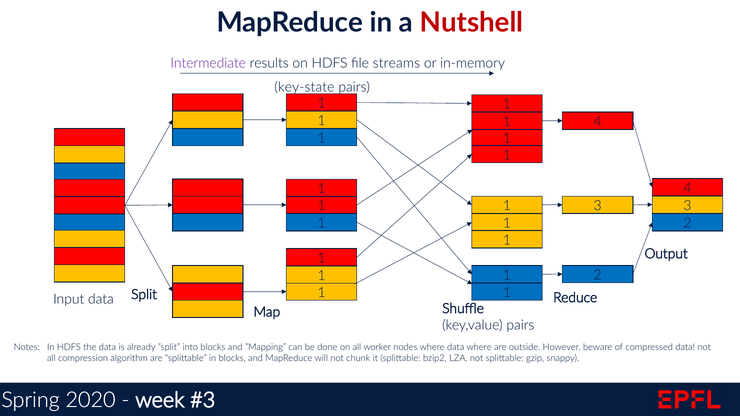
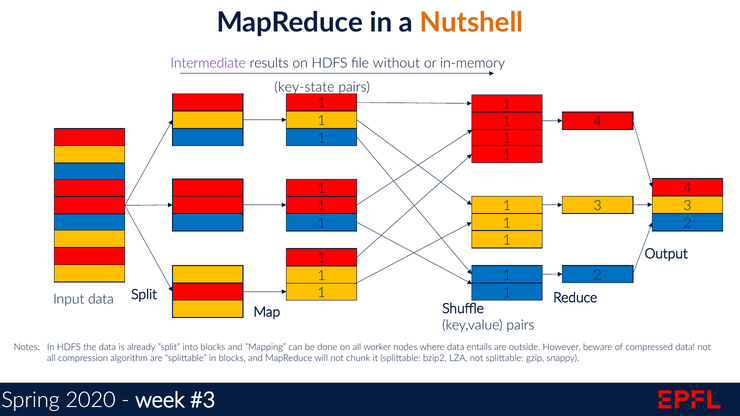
Nutshell colour: red -> orange (472, 23)
streams: streams -> without (396, 63)
data where: where -> entails (479, 348)
